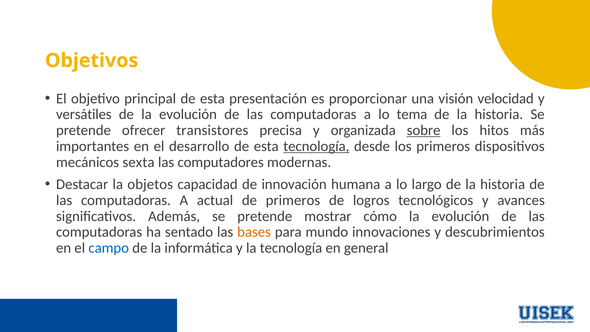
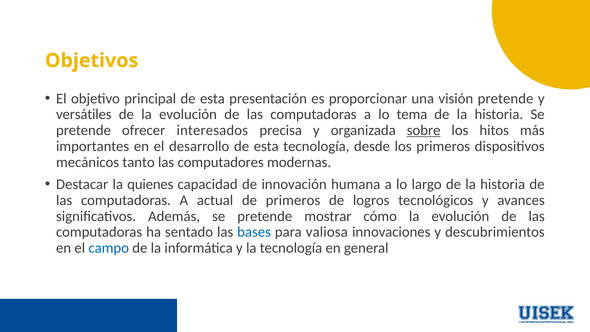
visión velocidad: velocidad -> pretende (506, 98)
transistores: transistores -> interesados (212, 130)
tecnología underline: present -> none (316, 146)
sexta: sexta -> tanto (139, 162)
objetos: objetos -> quienes (150, 184)
bases colour: orange -> blue (254, 232)
mundo: mundo -> valiosa (327, 232)
